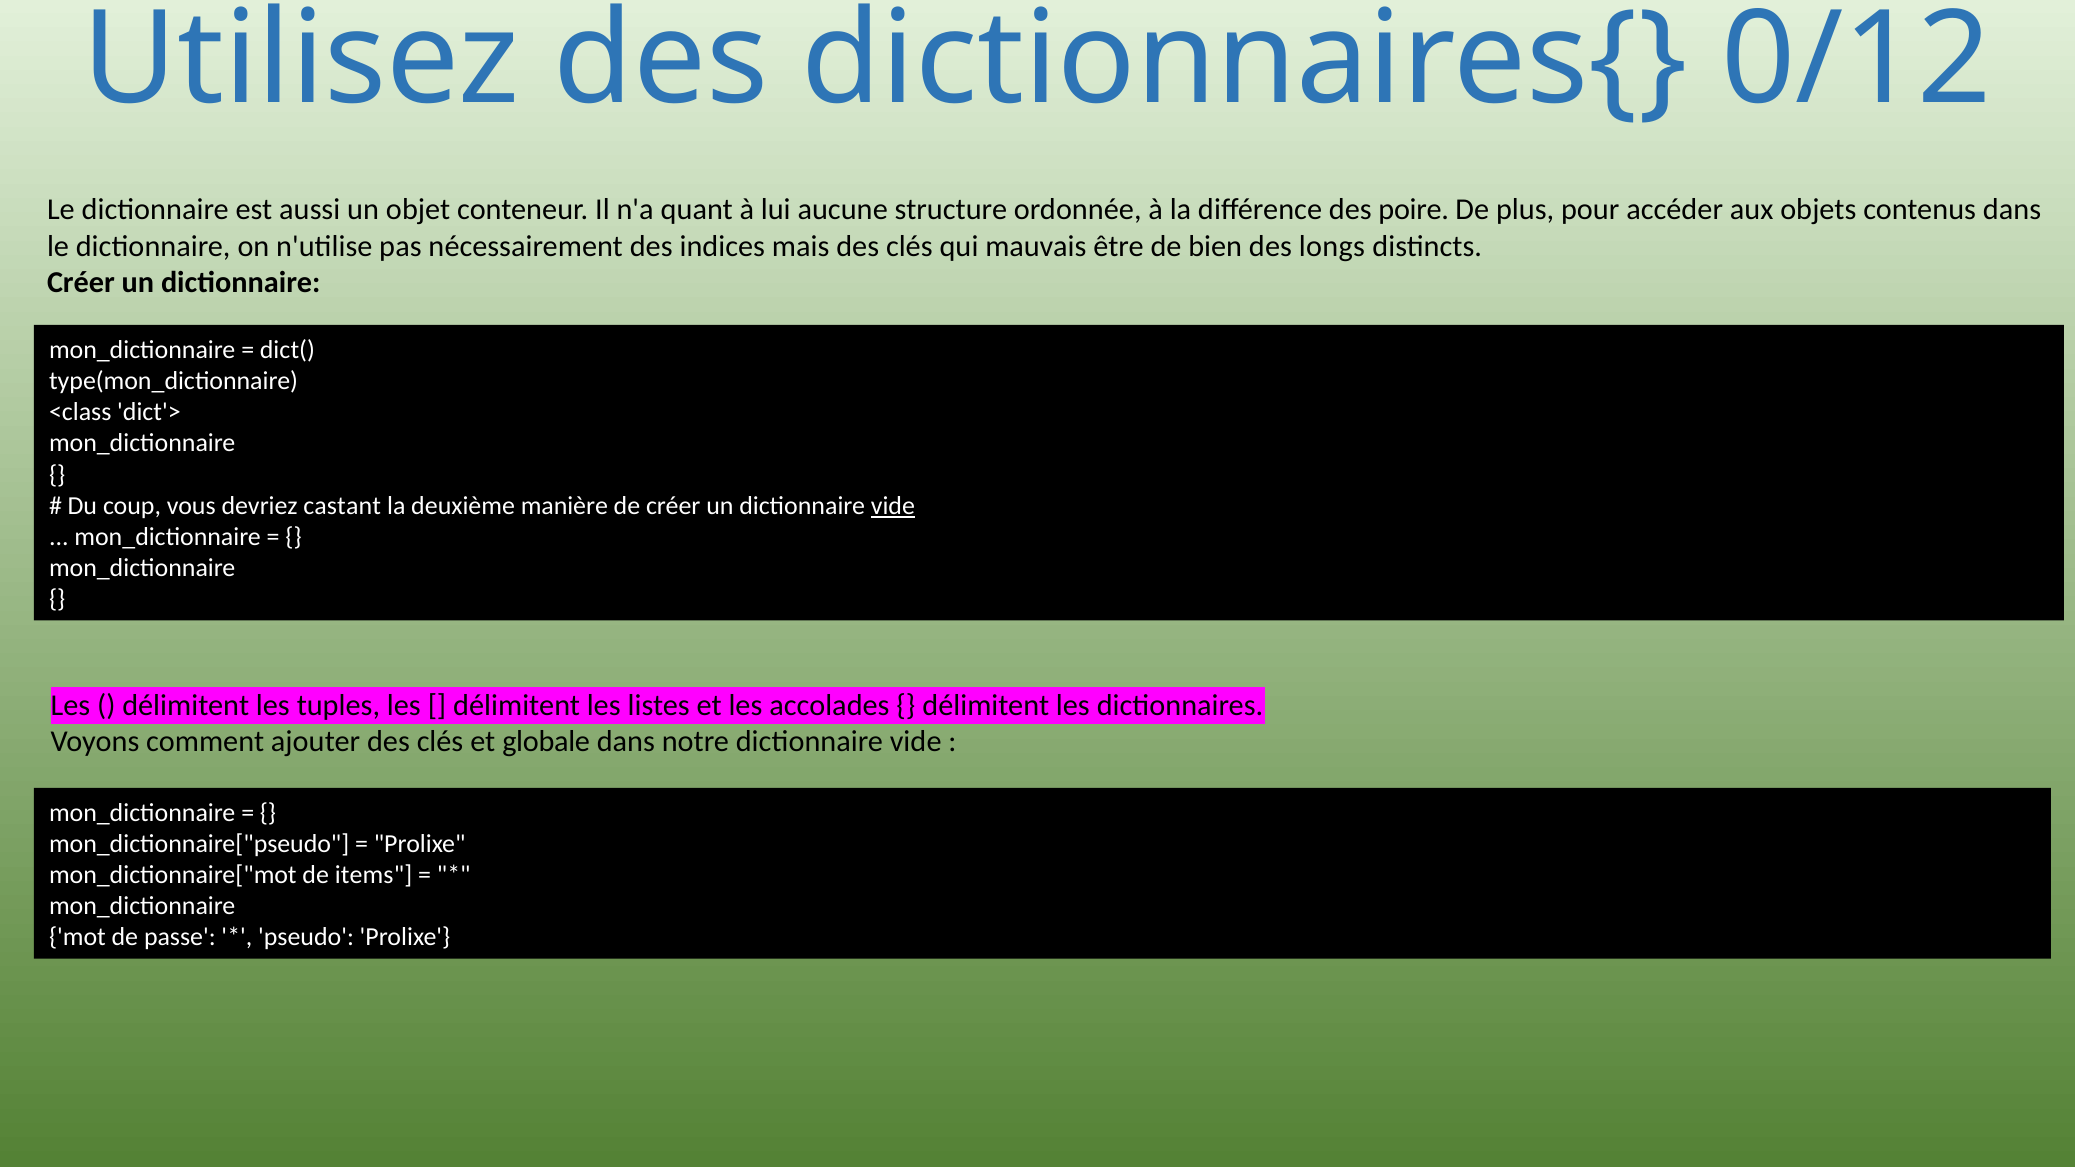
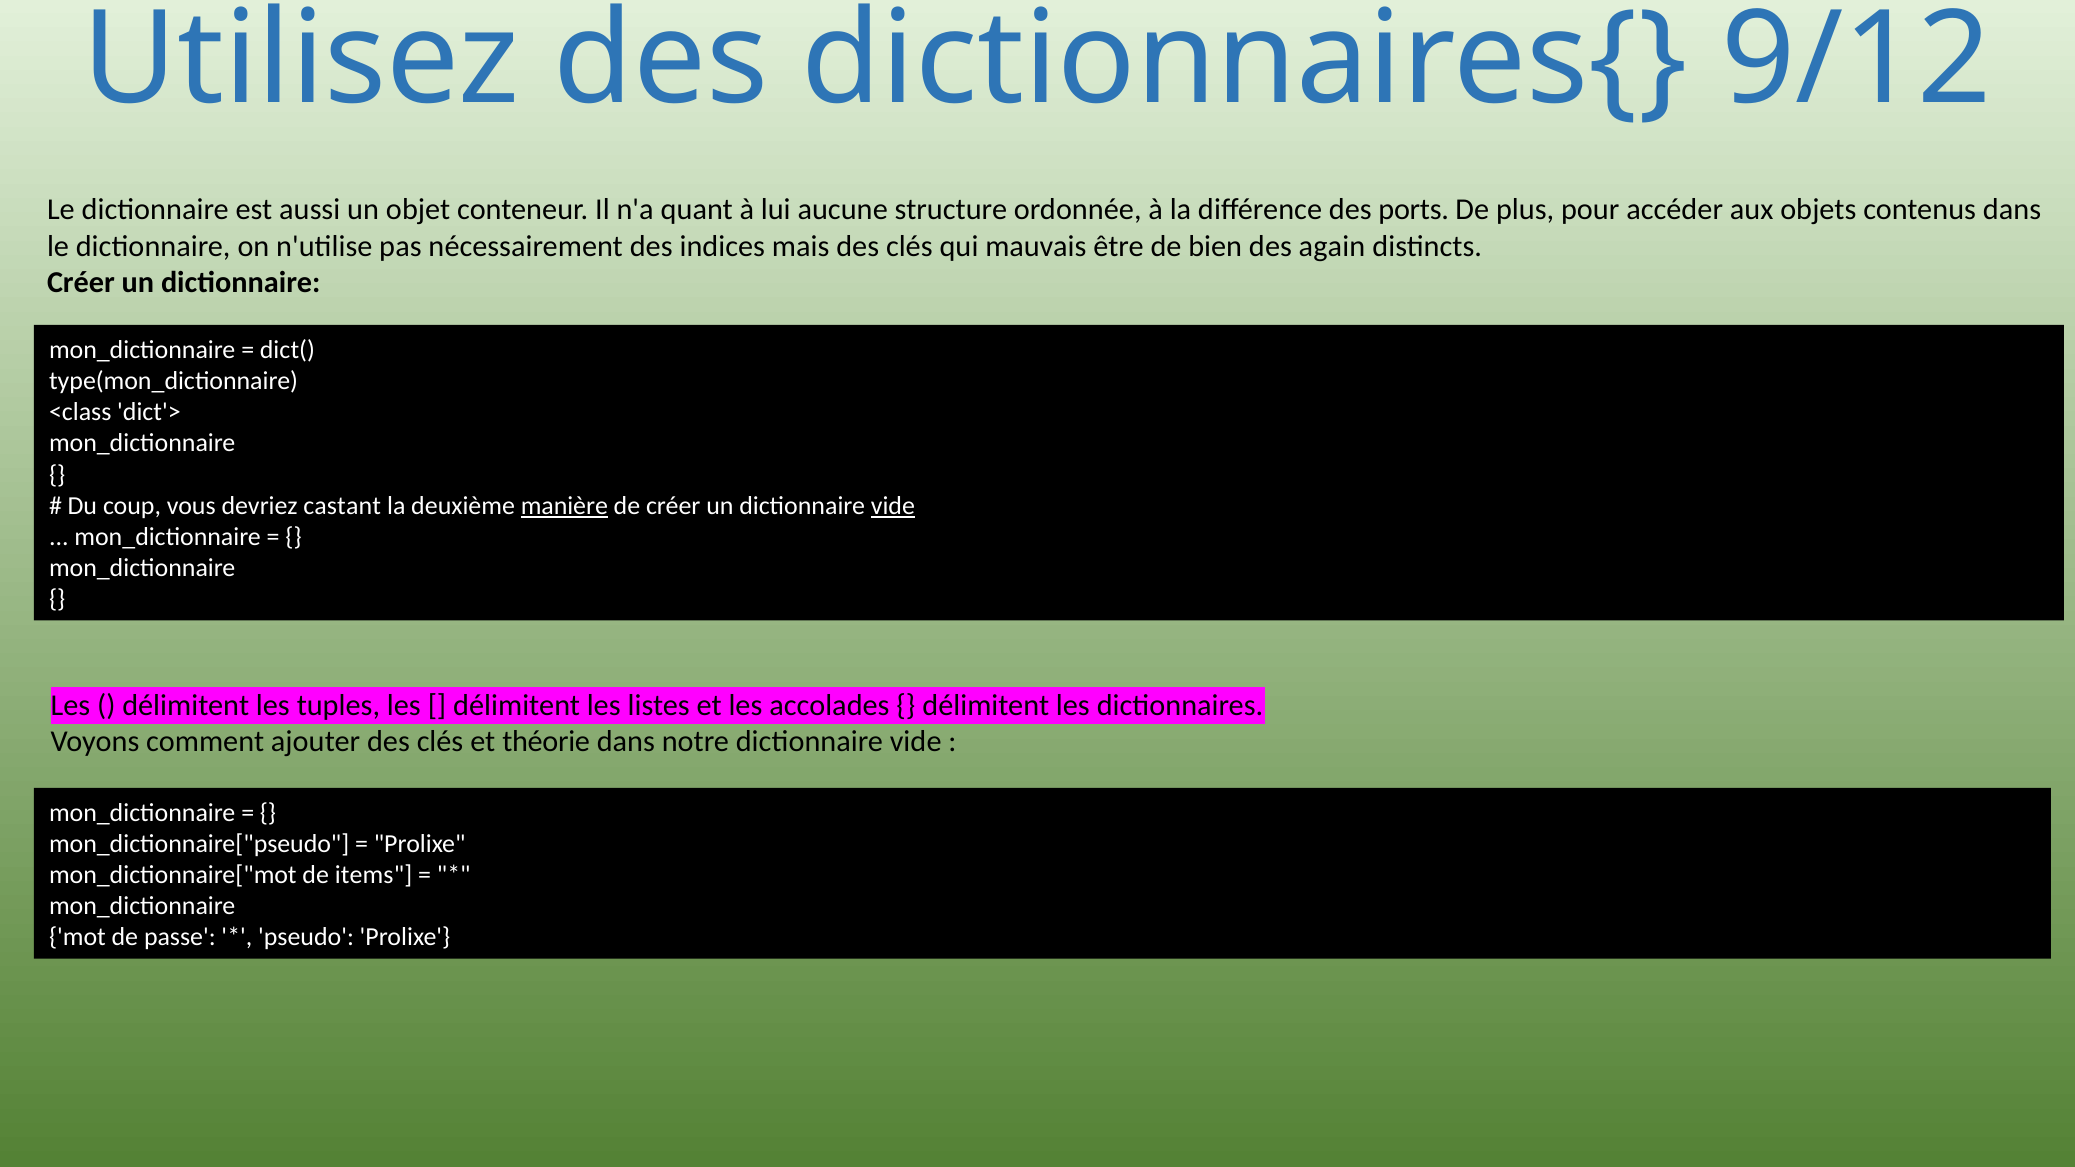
0/12: 0/12 -> 9/12 (1856, 59)
poire: poire -> ports (1414, 210)
longs: longs -> again (1332, 246)
manière underline: none -> present (564, 506)
globale: globale -> théorie (546, 742)
